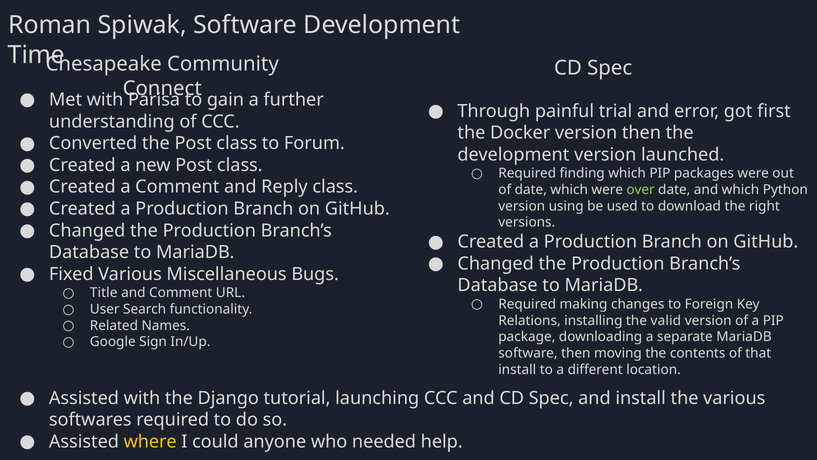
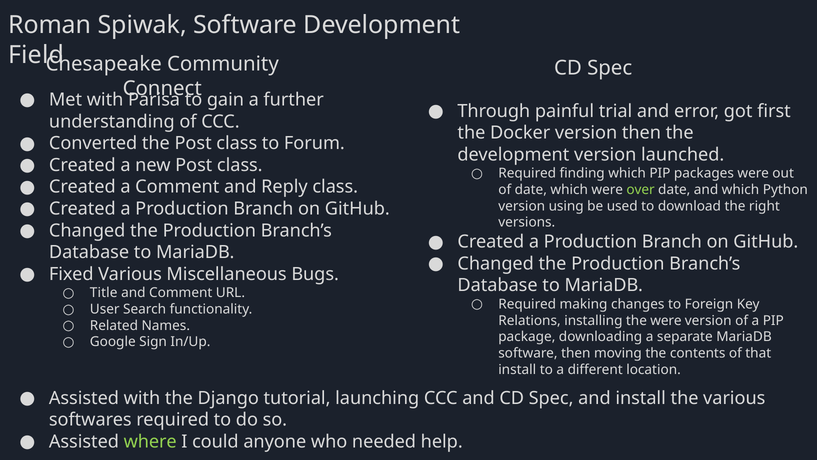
Time: Time -> Field (36, 55)
the valid: valid -> were (666, 320)
where colour: yellow -> light green (150, 441)
